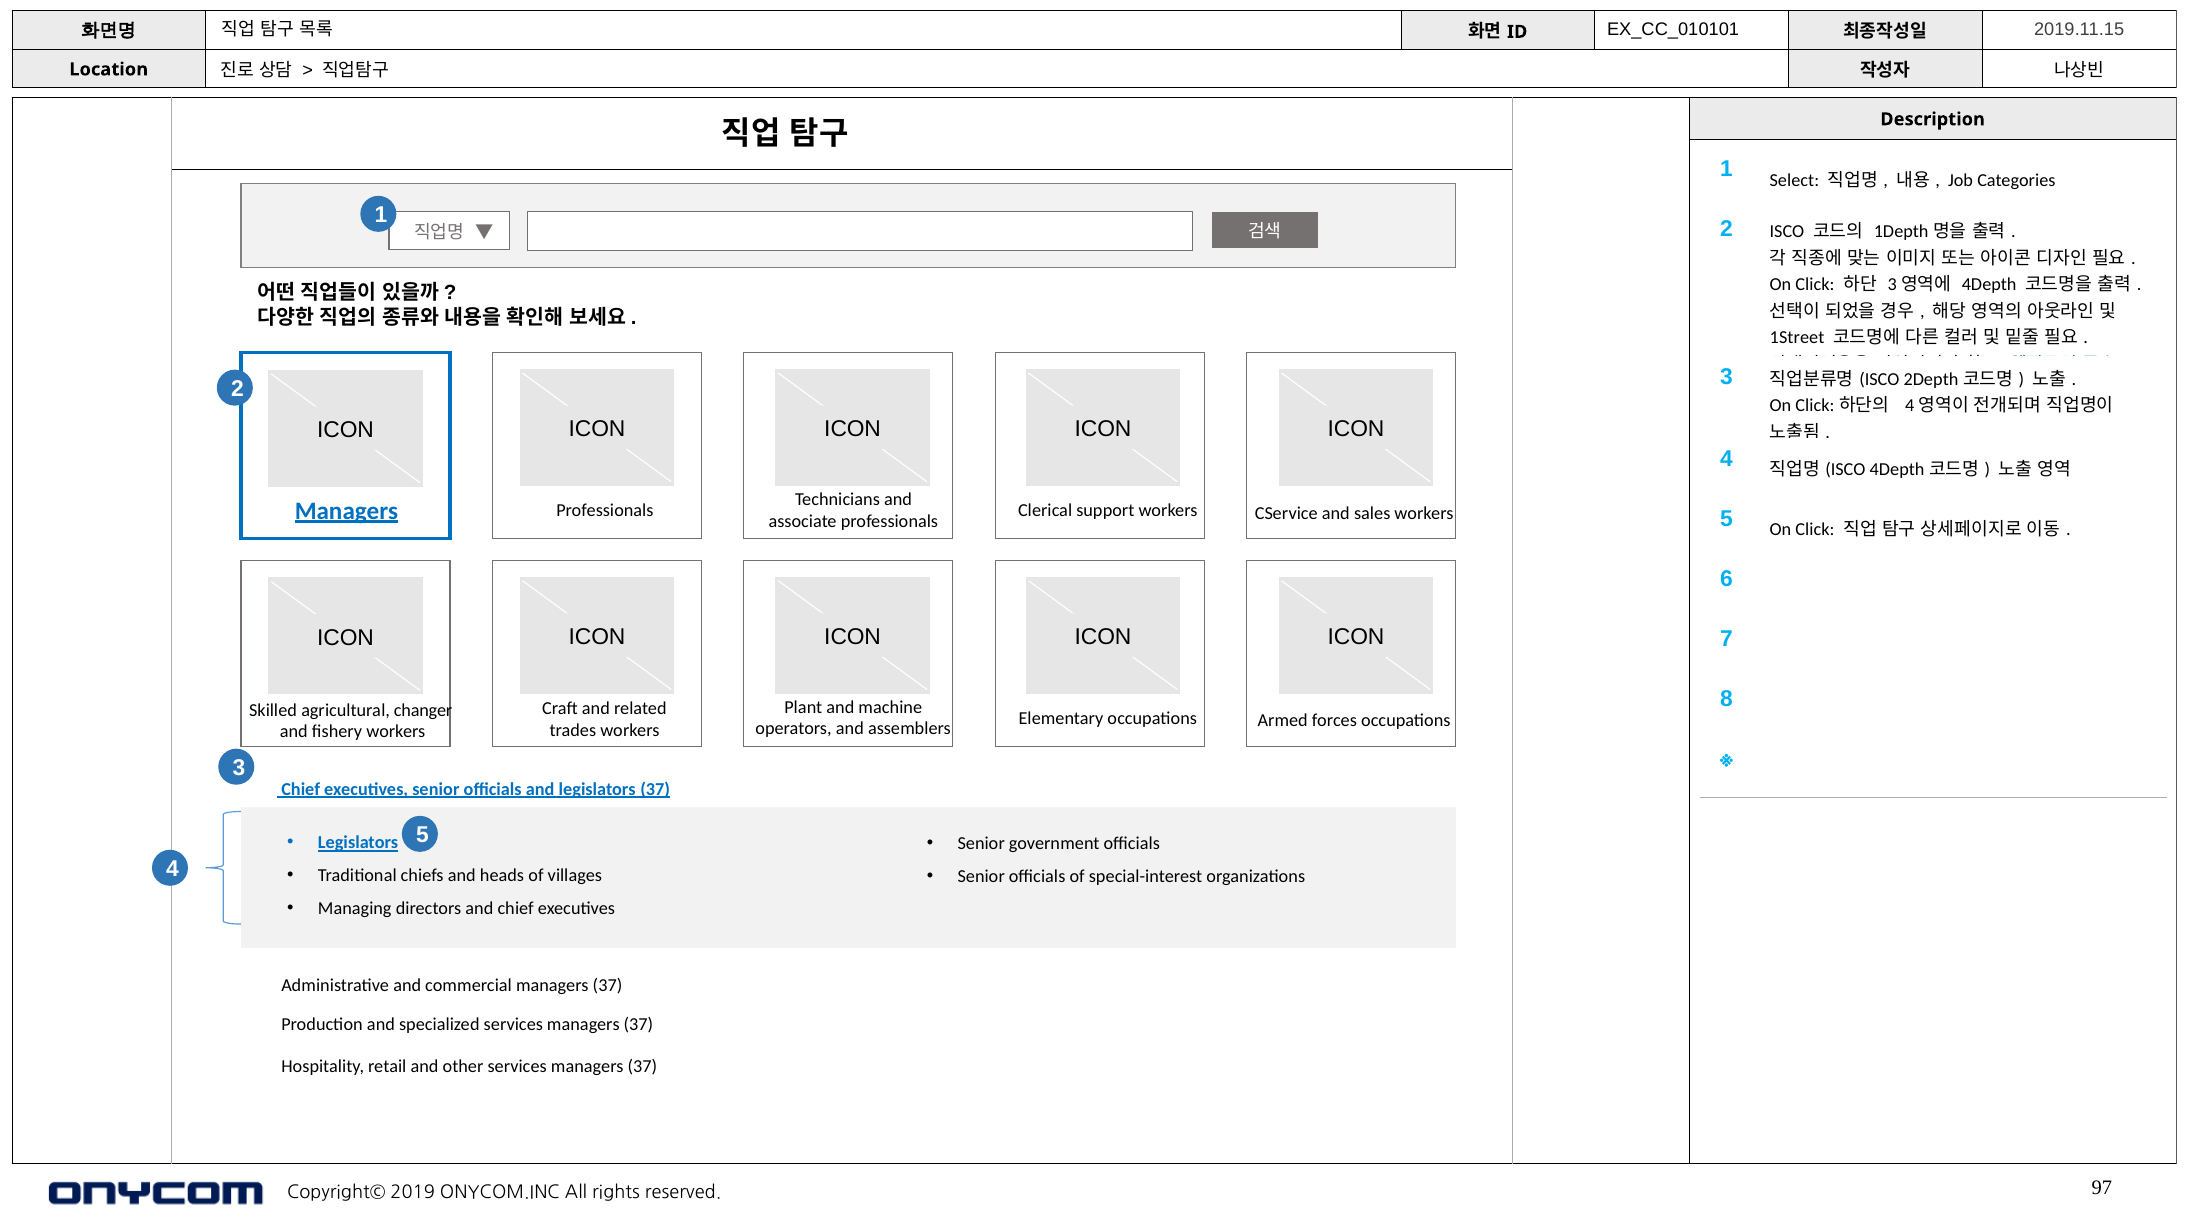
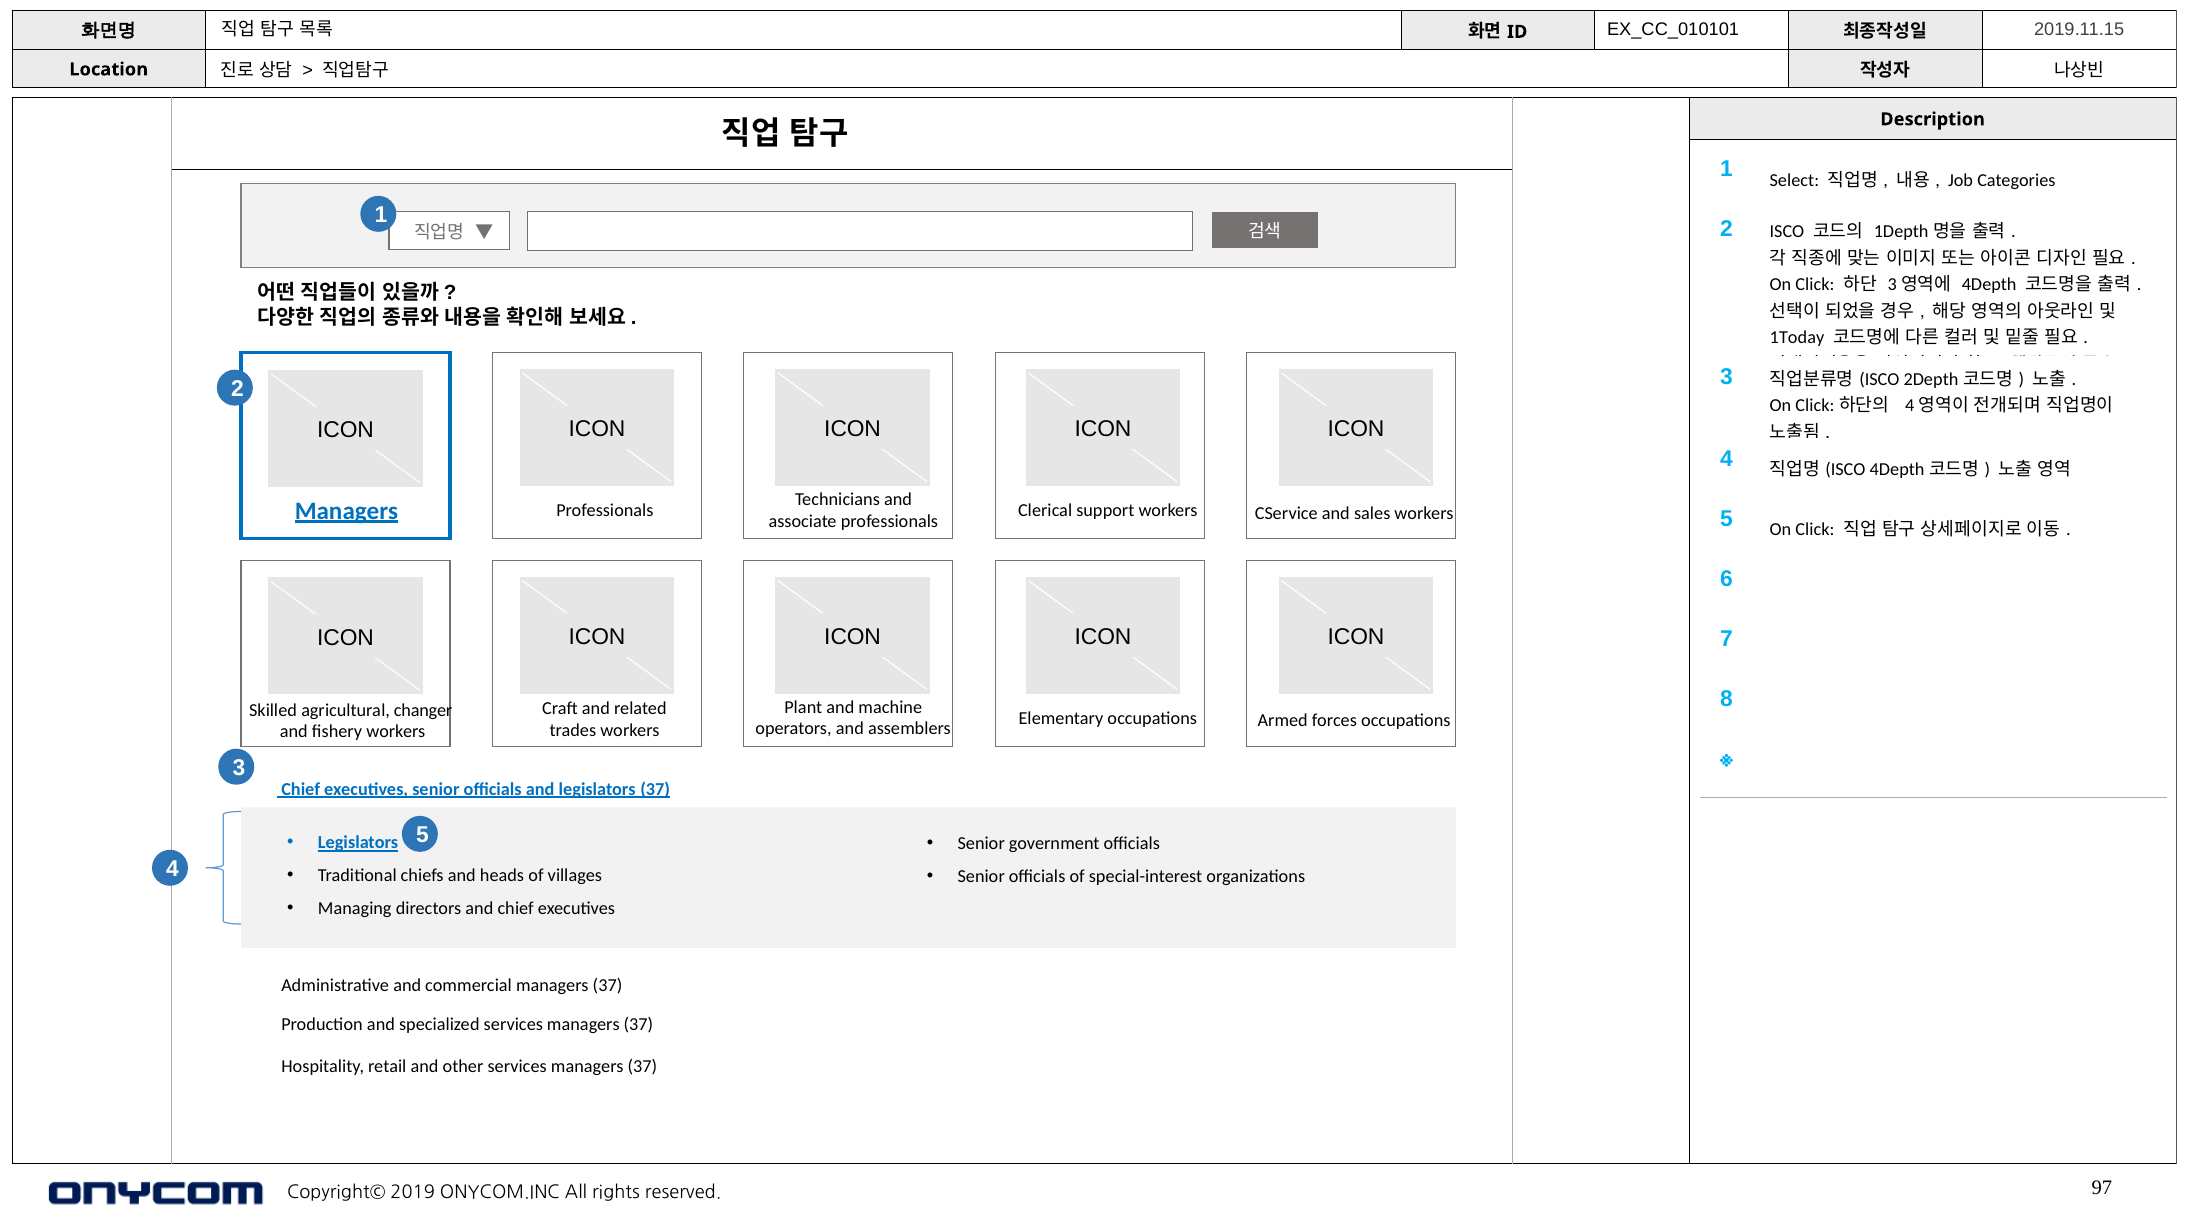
1Street: 1Street -> 1Today (1797, 338)
